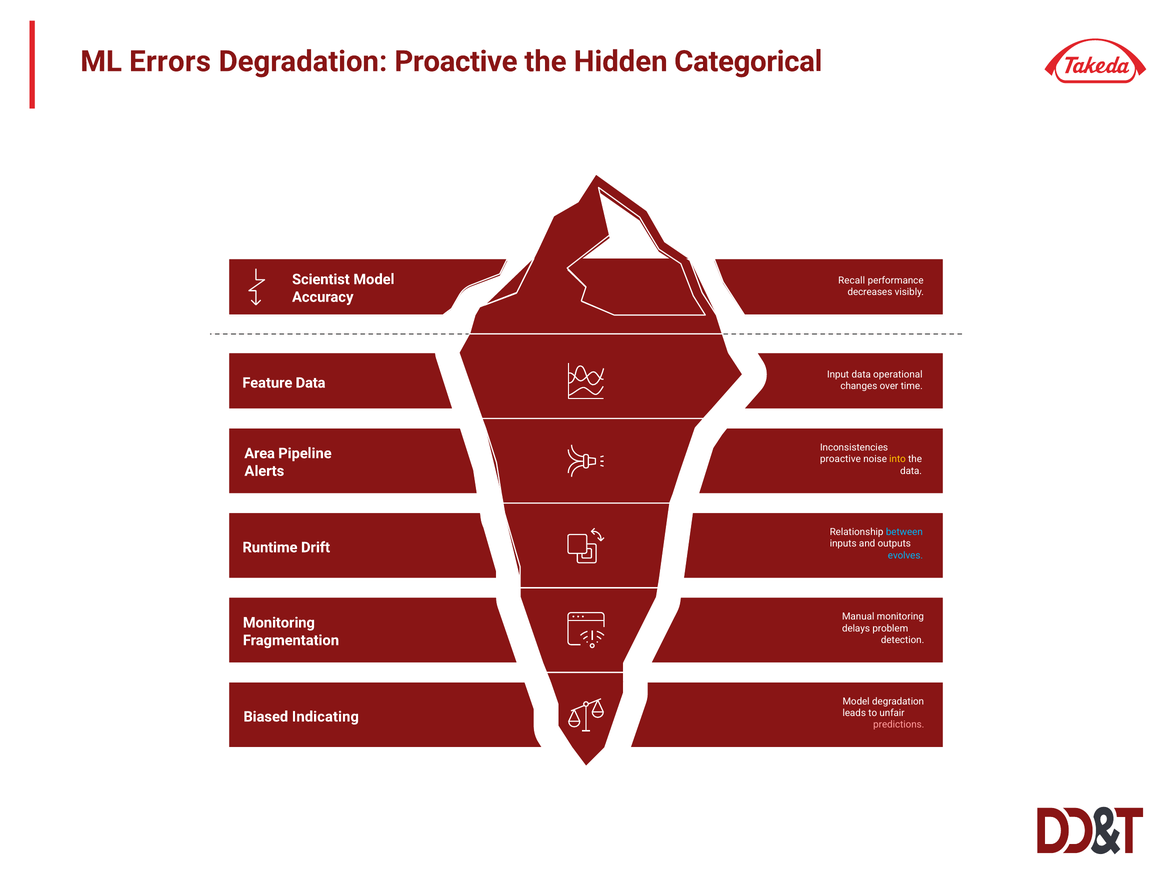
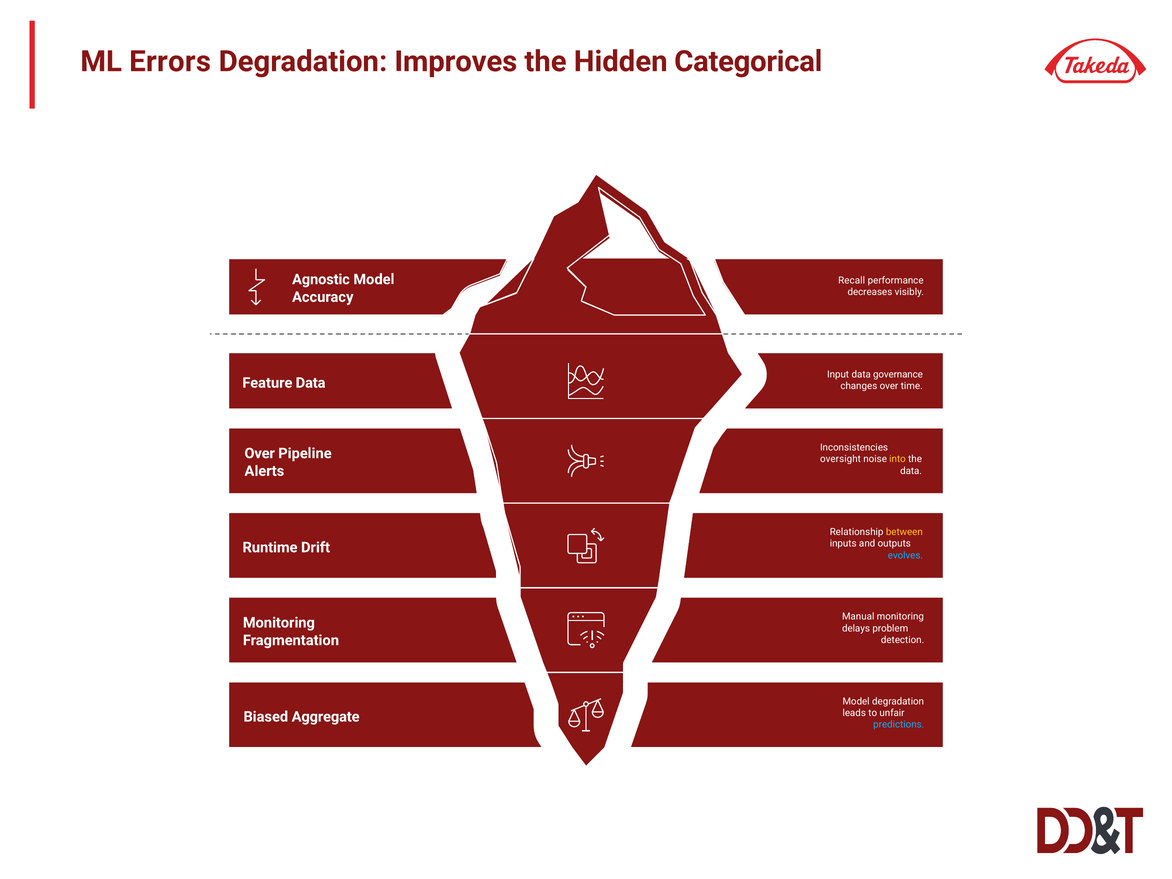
Degradation Proactive: Proactive -> Improves (456, 62)
Scientist: Scientist -> Agnostic (321, 279)
operational: operational -> governance (898, 374)
Area: Area -> Over (260, 453)
proactive: proactive -> oversight (840, 459)
between colour: light blue -> yellow (904, 532)
Indicating: Indicating -> Aggregate (326, 717)
predictions colour: pink -> light blue (899, 725)
